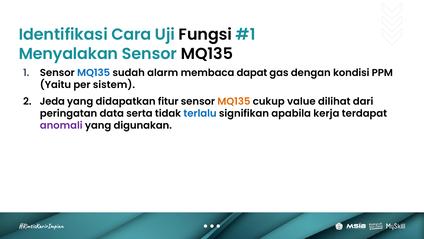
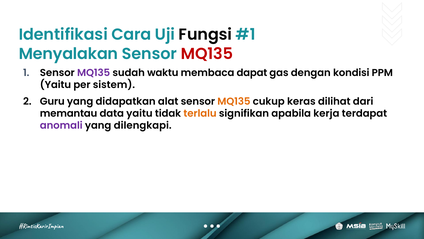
MQ135 colour: black -> red (207, 54)
MQ135 colour: blue -> purple (94, 73)
alarm: alarm -> waktu (163, 73)
Jeda: Jeda -> Guru (52, 101)
fitur: fitur -> alat (168, 101)
value: value -> keras (301, 101)
peringatan: peringatan -> memantau (69, 113)
data serta: serta -> yaitu (139, 113)
terlalu colour: blue -> orange (200, 113)
digunakan: digunakan -> dilengkapi (143, 125)
